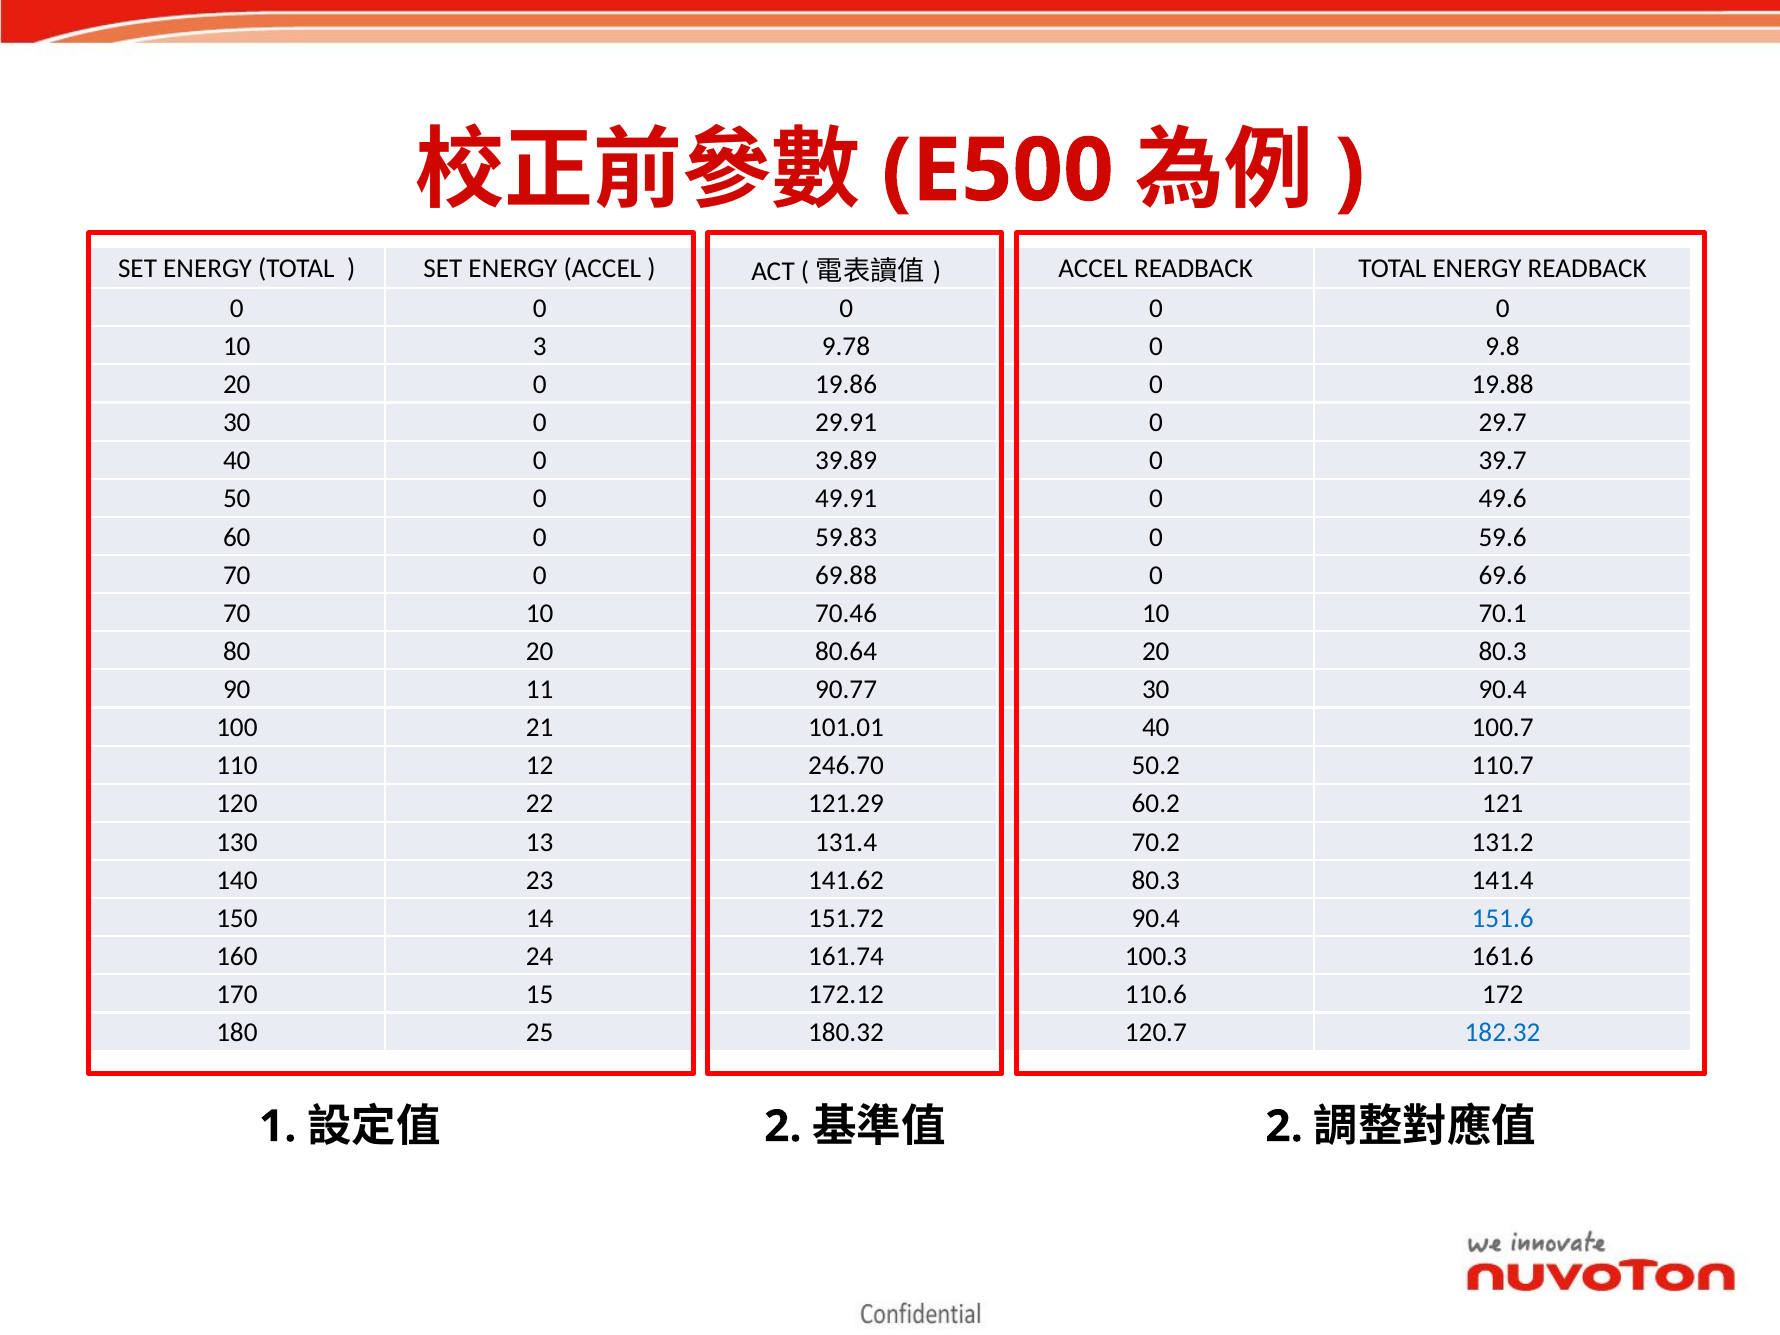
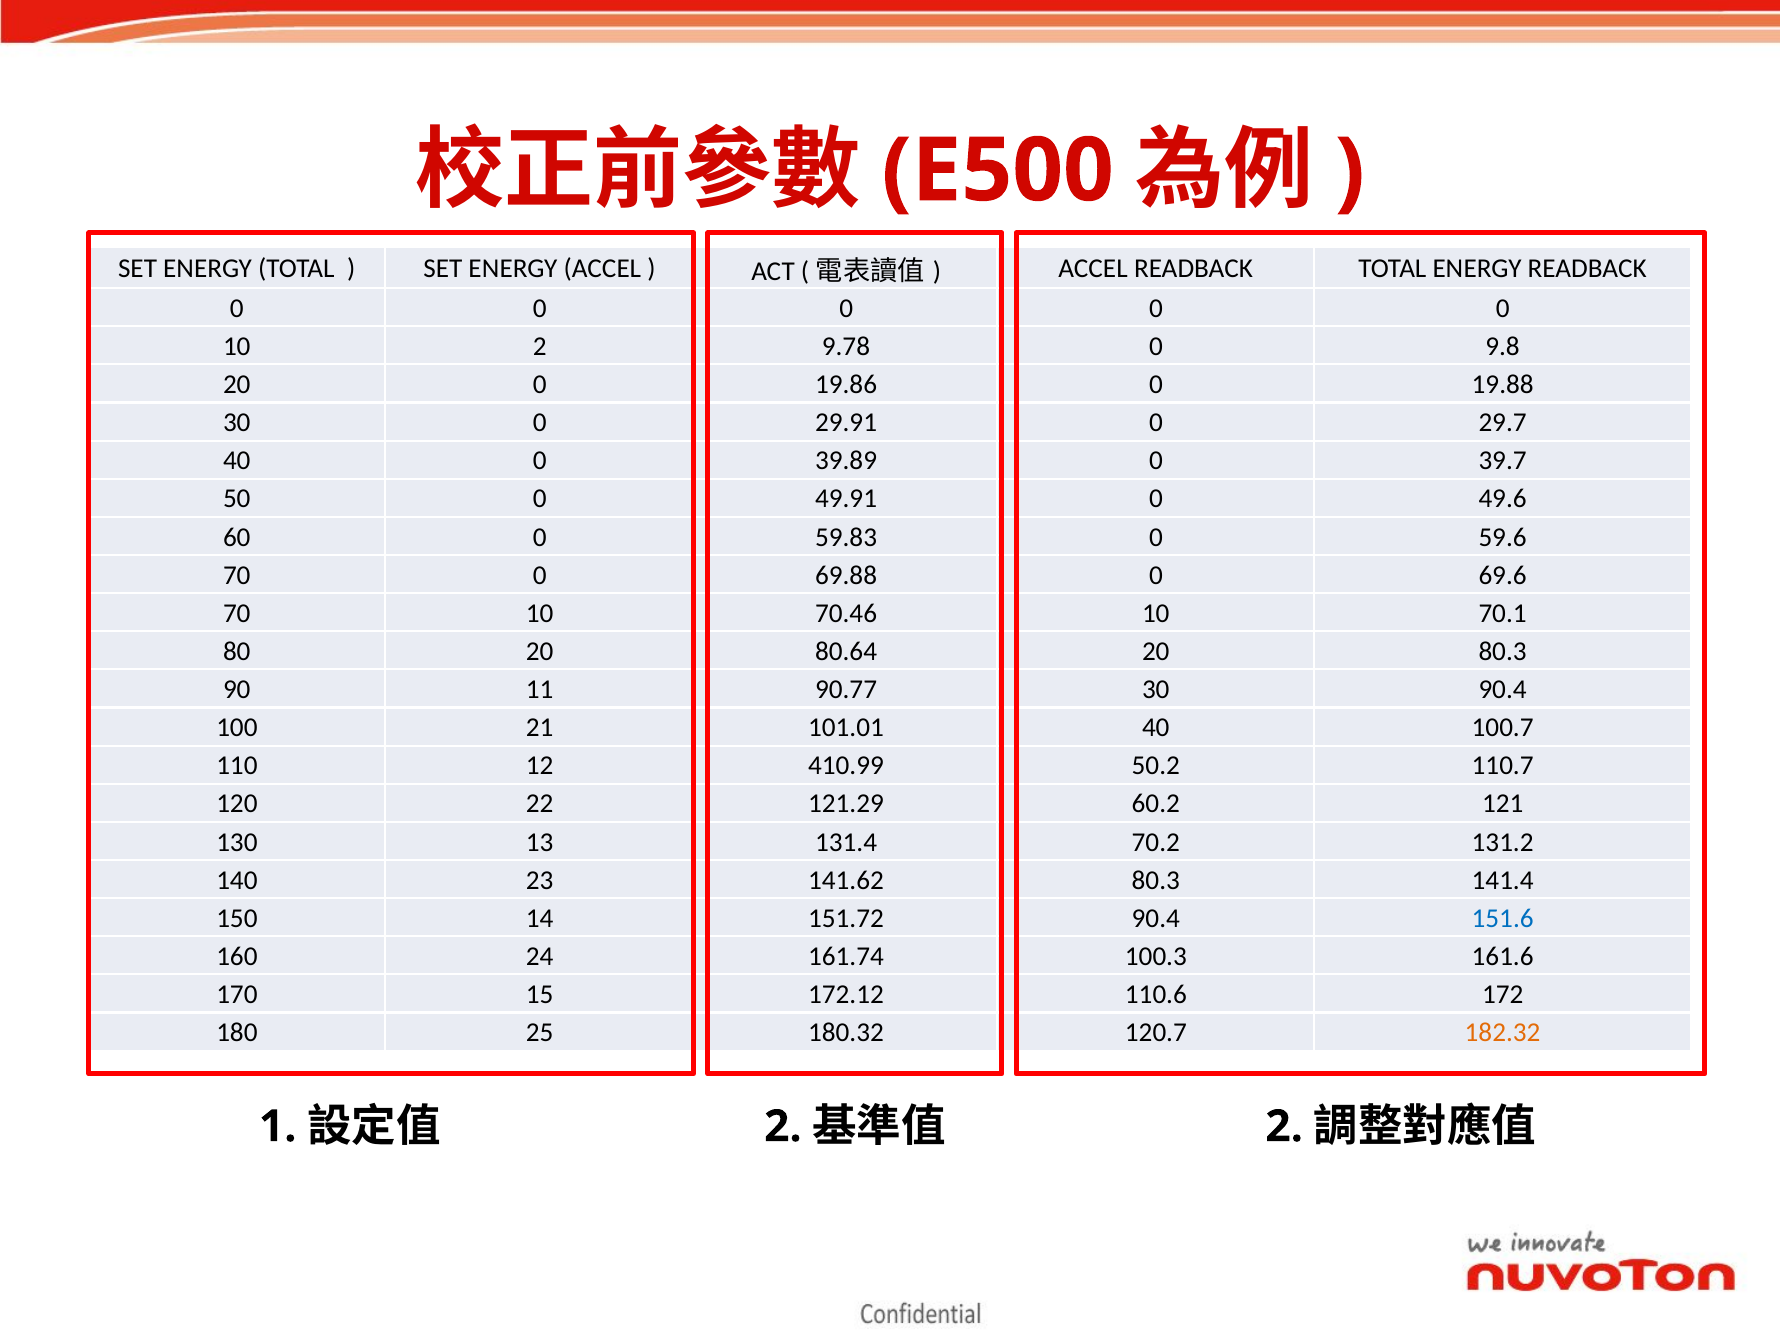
10 3: 3 -> 2 (540, 347)
246.70: 246.70 -> 410.99 (846, 766)
182.32 colour: blue -> orange (1503, 1033)
